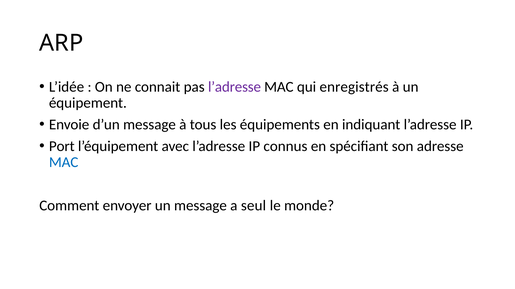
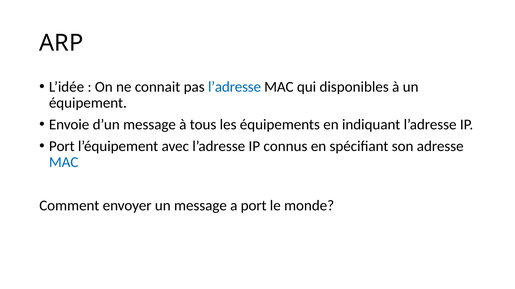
l’adresse colour: purple -> blue (235, 87)
enregistrés: enregistrés -> disponibles (354, 87)
a seul: seul -> port (254, 206)
